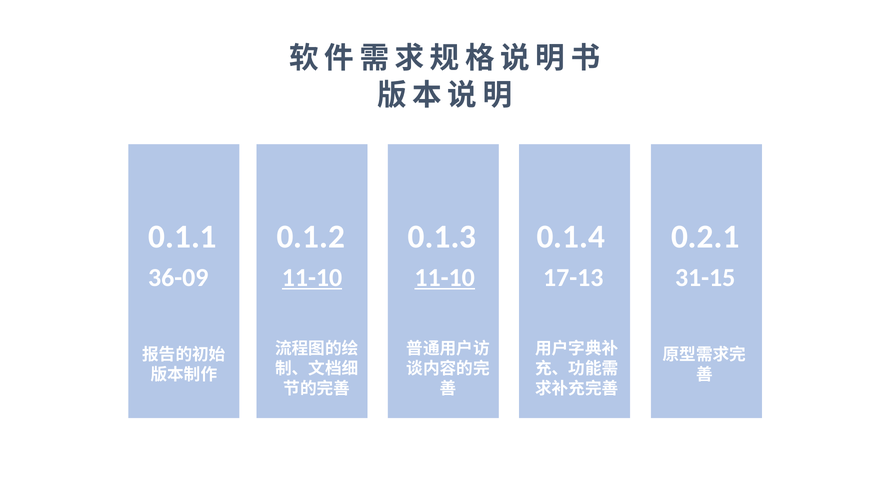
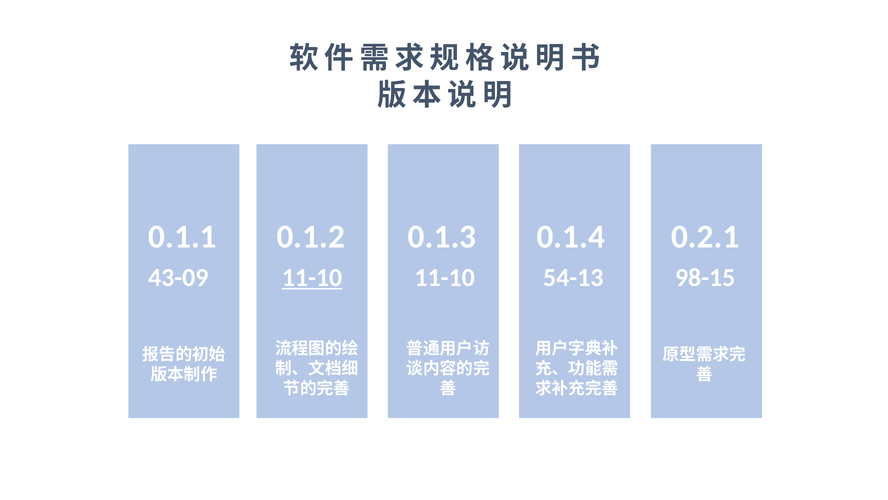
36-09: 36-09 -> 43-09 (178, 277)
11-10 underline: present -> none (445, 277)
17-13: 17-13 -> 54-13 (573, 277)
31-15: 31-15 -> 98-15 (705, 277)
